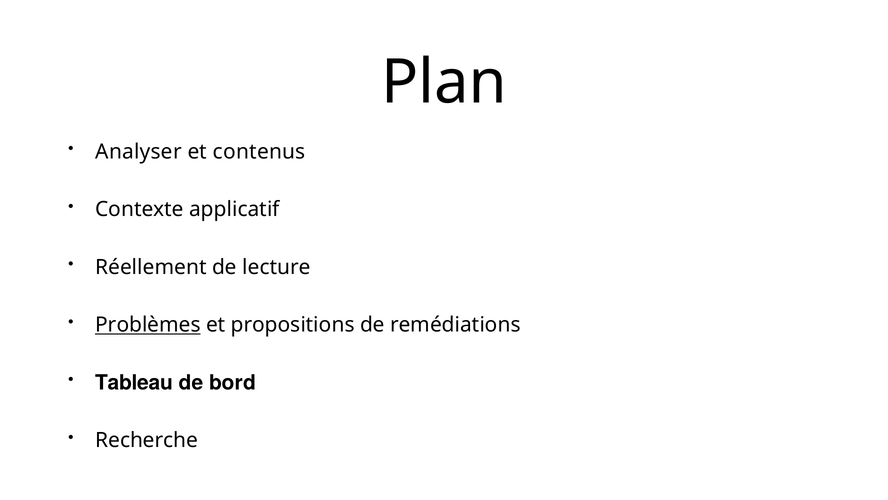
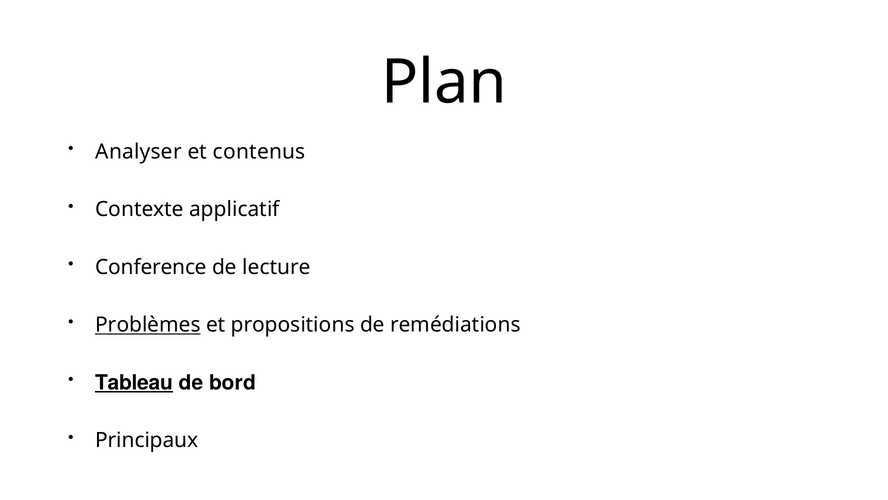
Réellement: Réellement -> Conference (151, 267)
Tableau underline: none -> present (134, 382)
Recherche: Recherche -> Principaux (147, 440)
